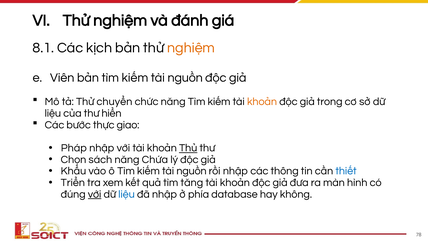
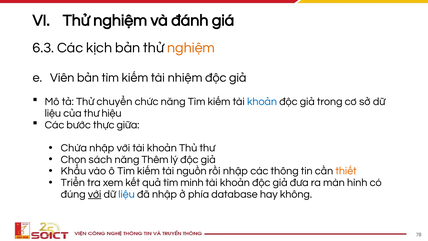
8.1: 8.1 -> 6.3 (43, 48)
nguồn: nguồn -> nhiệm (185, 78)
khoản colour: orange -> blue (262, 102)
hiển: hiển -> hiệu (112, 113)
giao: giao -> giữa (128, 125)
Pháp: Pháp -> Chứa (74, 148)
Thủ underline: present -> none (188, 148)
Chứa: Chứa -> Thêm (155, 159)
thiết colour: blue -> orange (346, 171)
tăng: tăng -> minh (192, 182)
